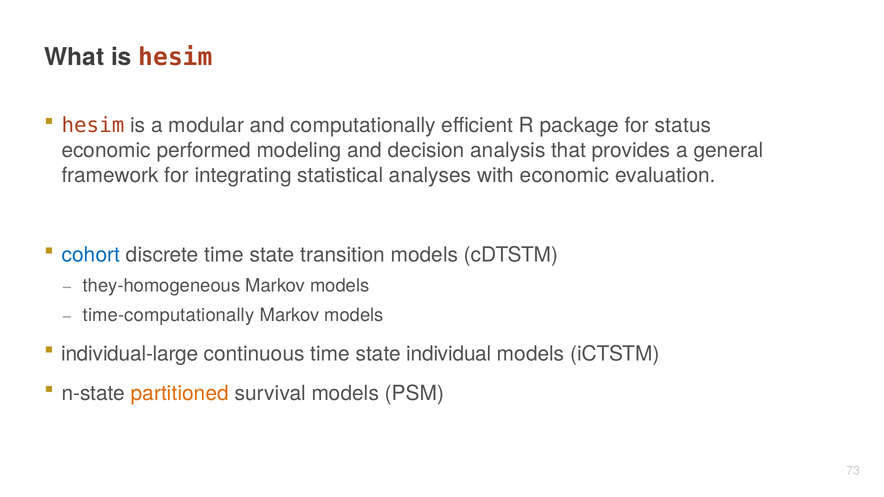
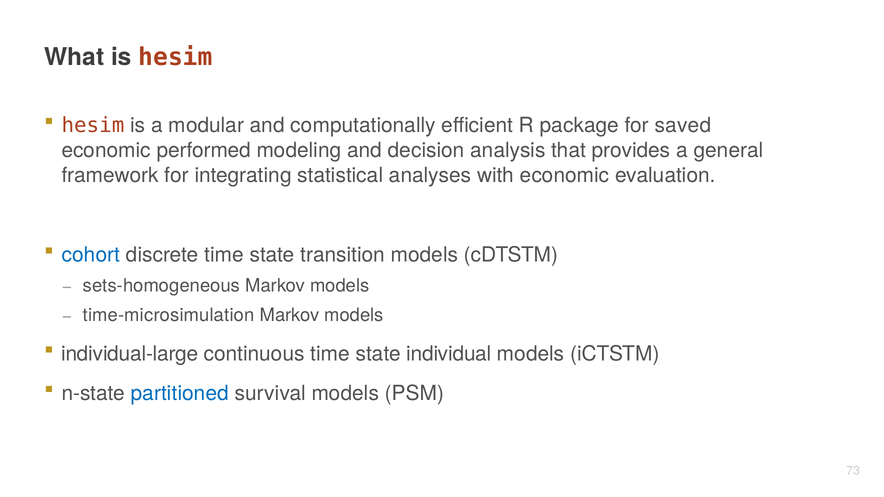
status: status -> saved (683, 125)
they-homogeneous: they-homogeneous -> sets-homogeneous (162, 286)
time-computationally: time-computationally -> time-microsimulation (169, 315)
partitioned colour: orange -> blue (180, 394)
